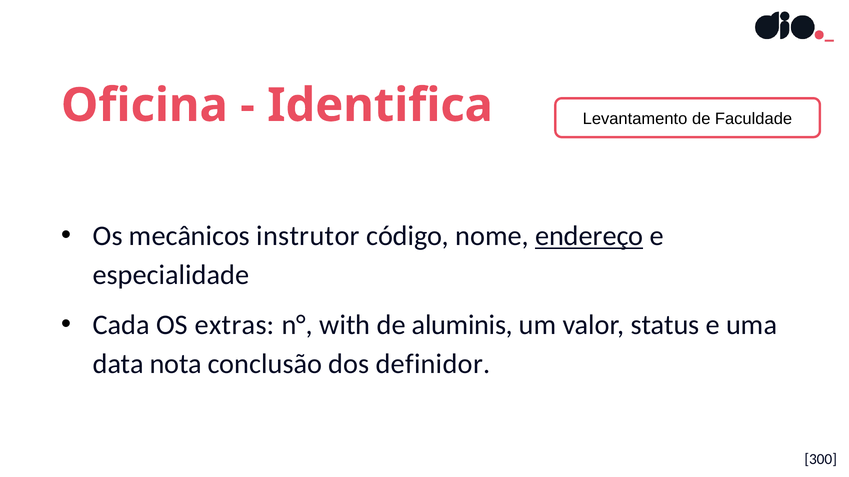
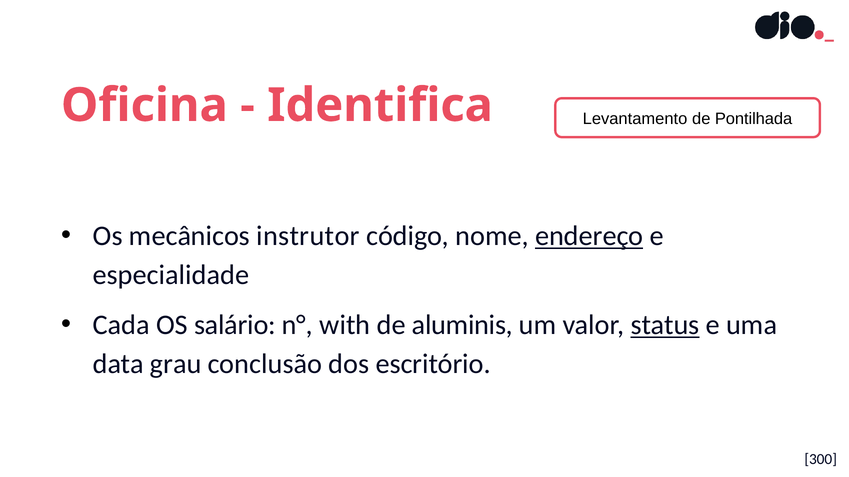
Faculdade: Faculdade -> Pontilhada (754, 119)
extras: extras -> salário (235, 326)
status underline: none -> present (665, 326)
nota: nota -> grau (176, 364)
definidor: definidor -> escritório (433, 364)
